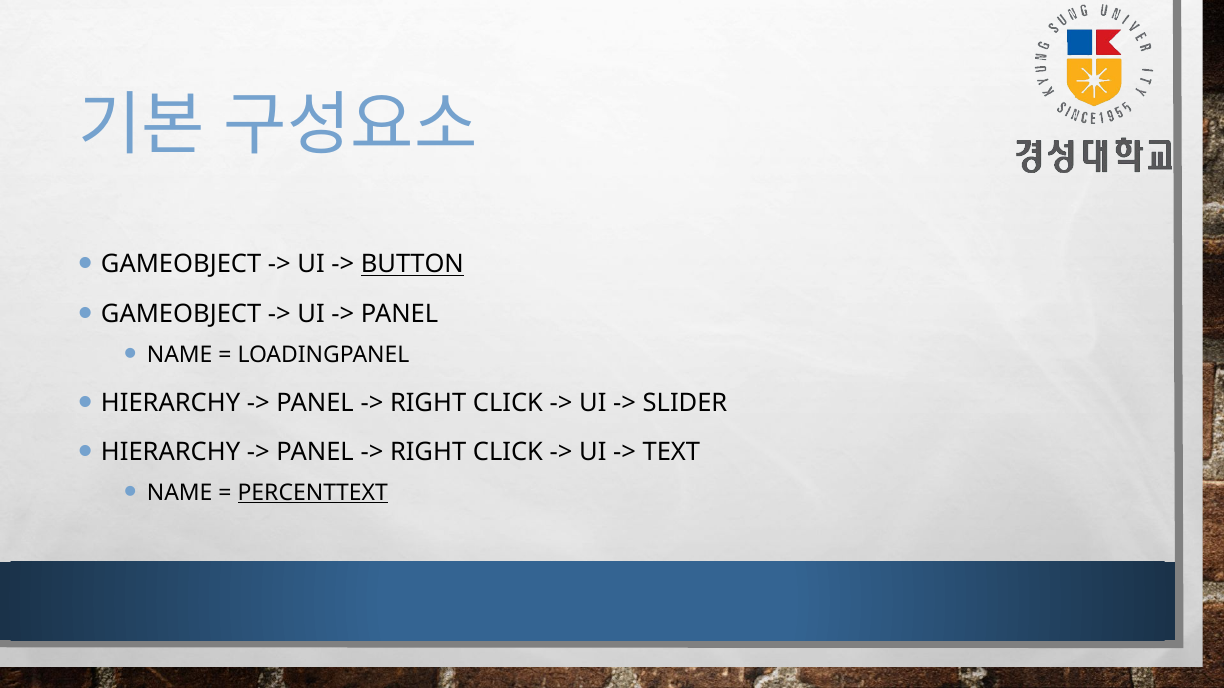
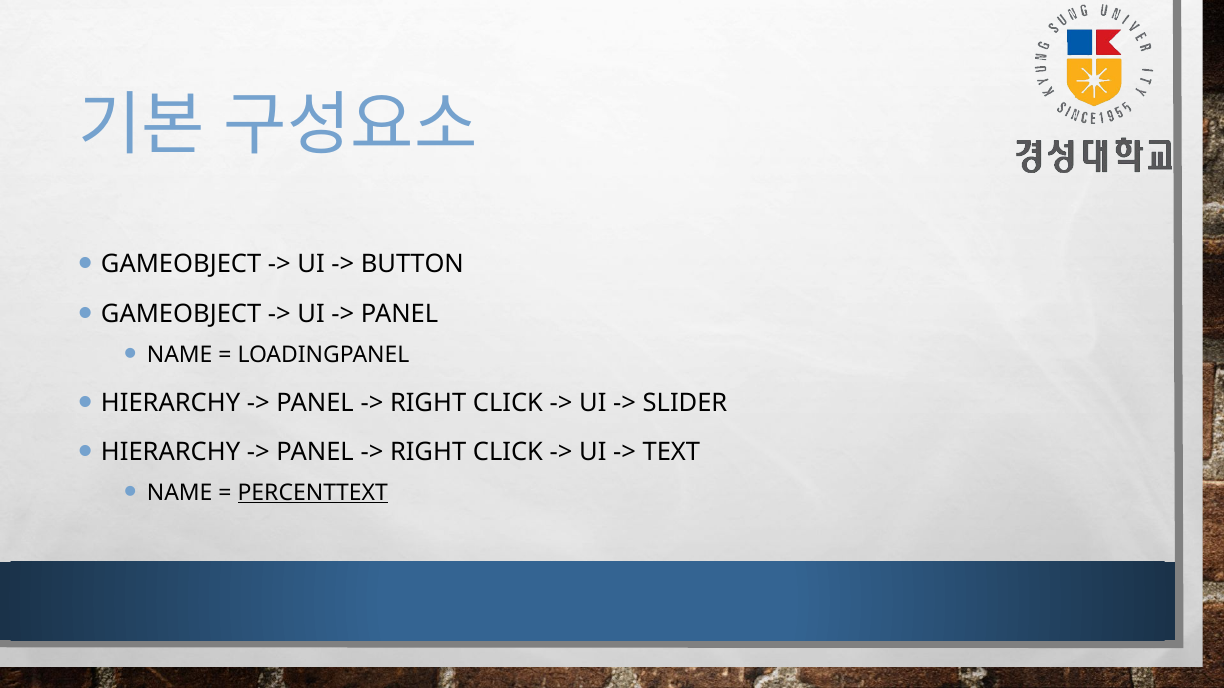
BUTTON underline: present -> none (412, 265)
